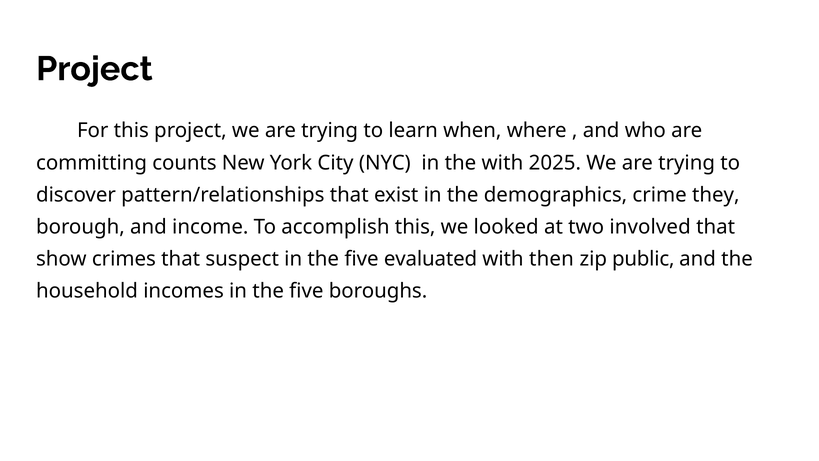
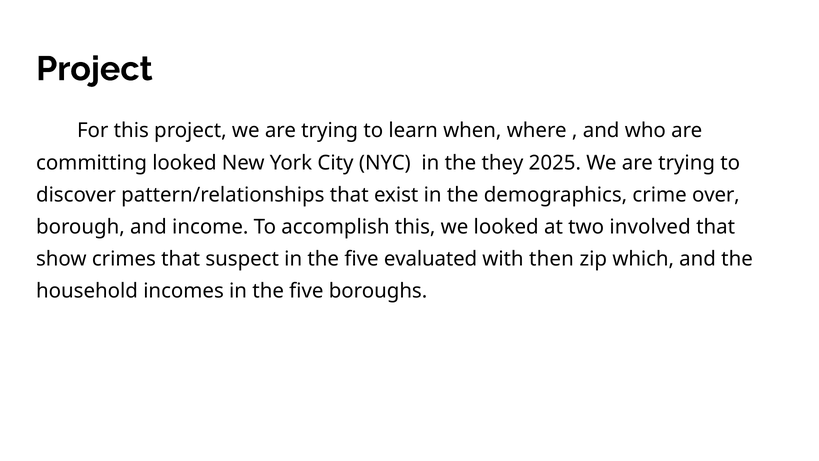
committing counts: counts -> looked (185, 163)
the with: with -> they (502, 163)
they: they -> over (716, 195)
public: public -> which (643, 259)
